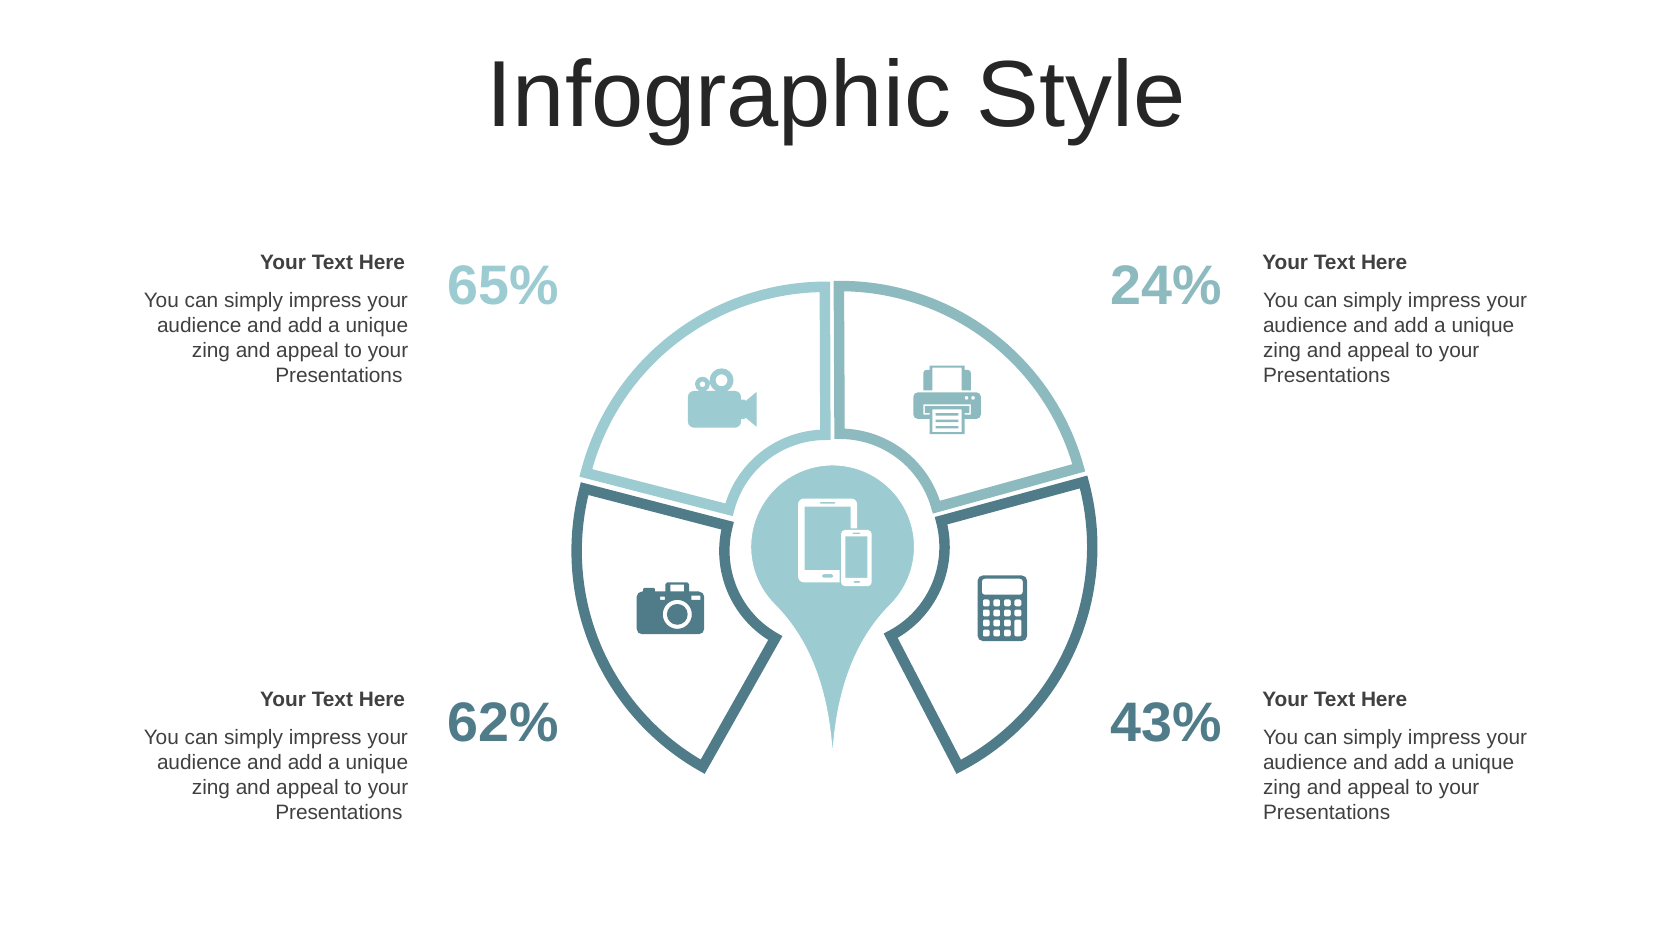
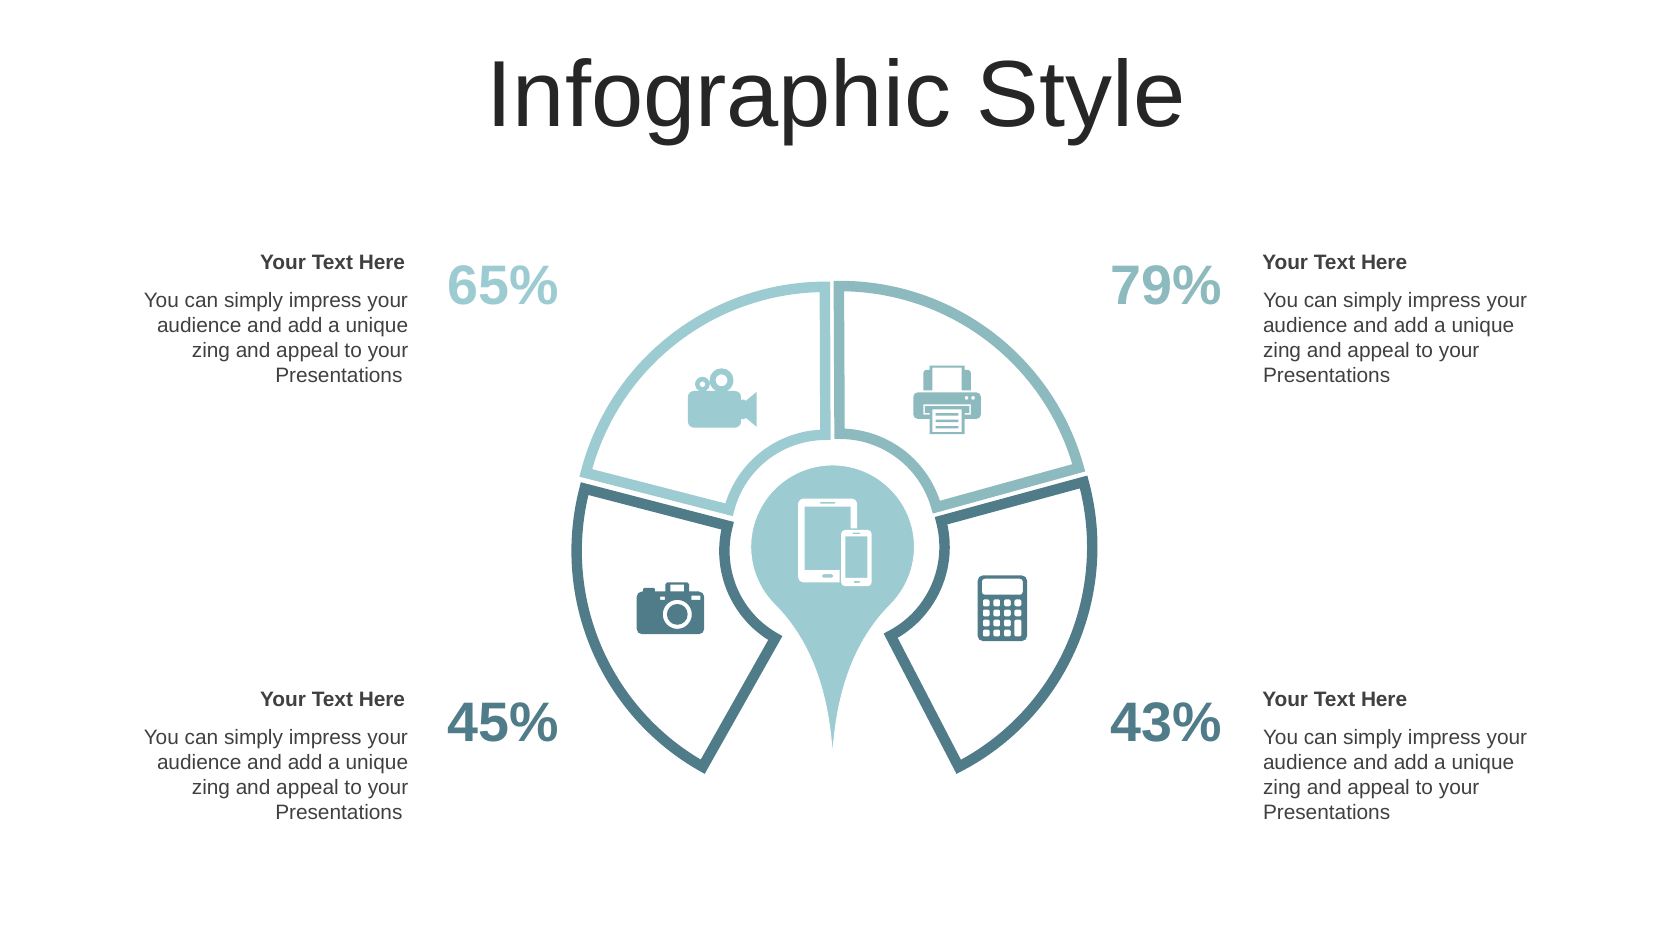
24%: 24% -> 79% (1166, 286)
62%: 62% -> 45% (503, 723)
